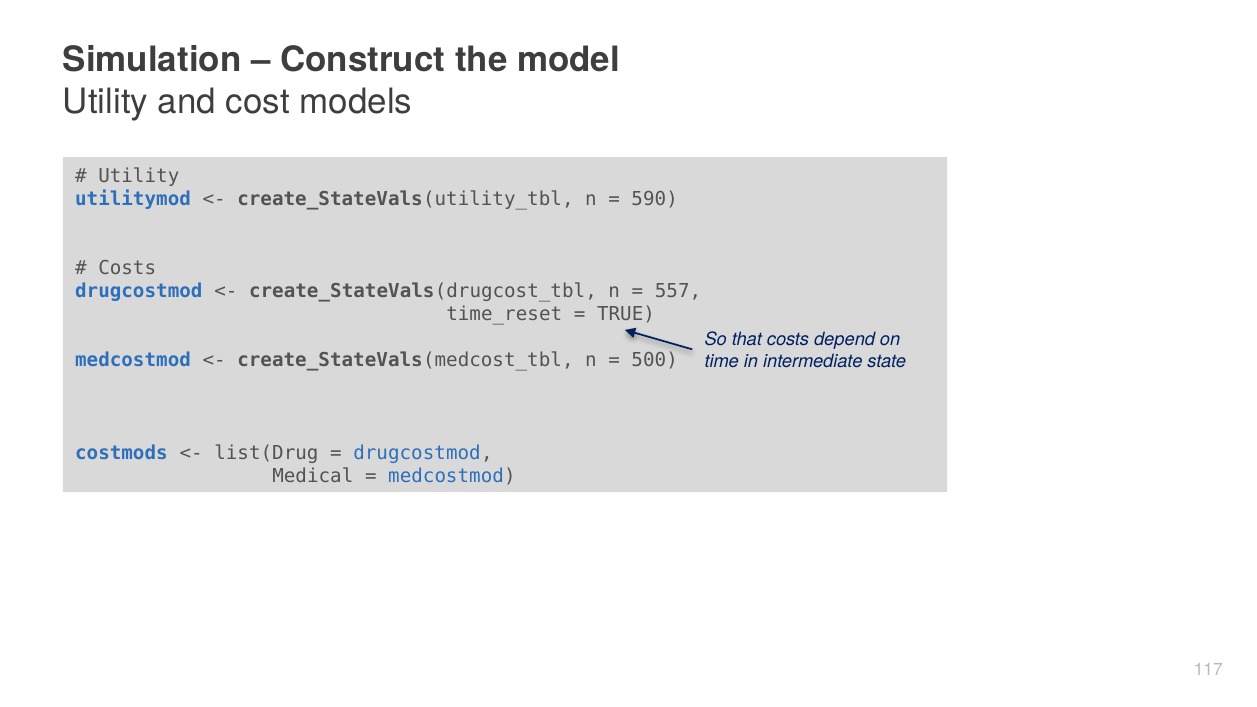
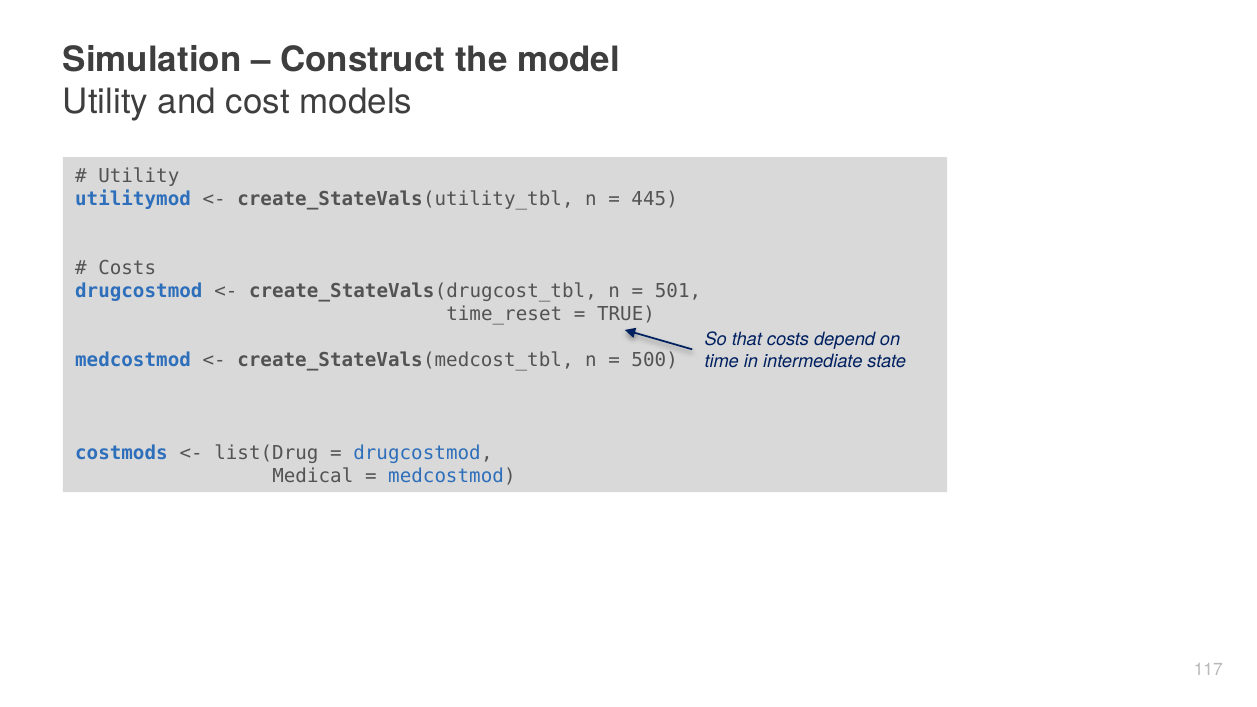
590: 590 -> 445 (655, 199)
557: 557 -> 501 (678, 291)
